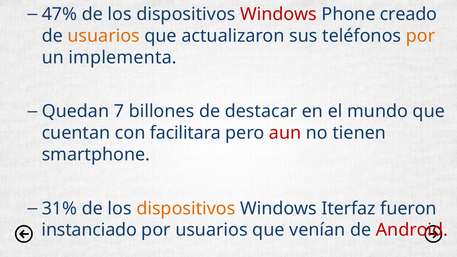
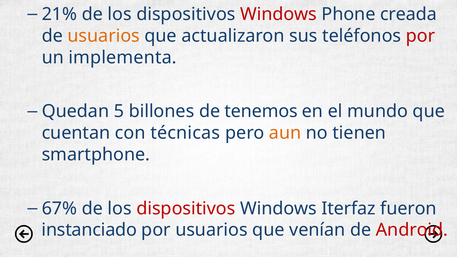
47%: 47% -> 21% (59, 14)
creado: creado -> creada (408, 14)
por colour: orange -> red (420, 36)
7: 7 -> 5 (119, 111)
destacar: destacar -> tenemos (261, 111)
facilitara: facilitara -> técnicas (185, 133)
aun colour: red -> orange (285, 133)
31%: 31% -> 67% (59, 209)
dispositivos colour: orange -> red (186, 209)
